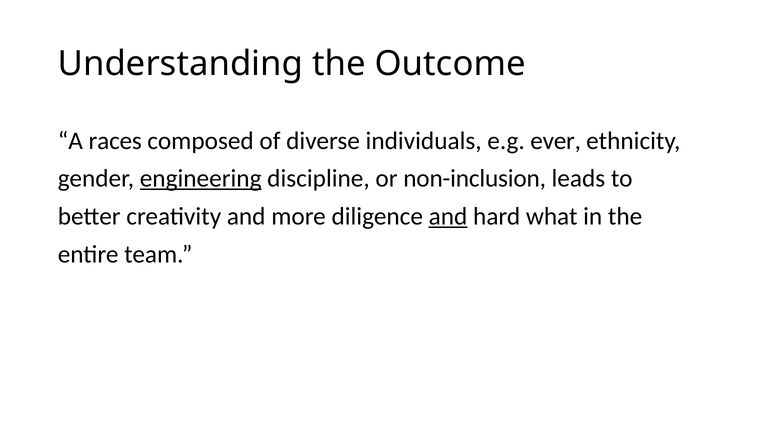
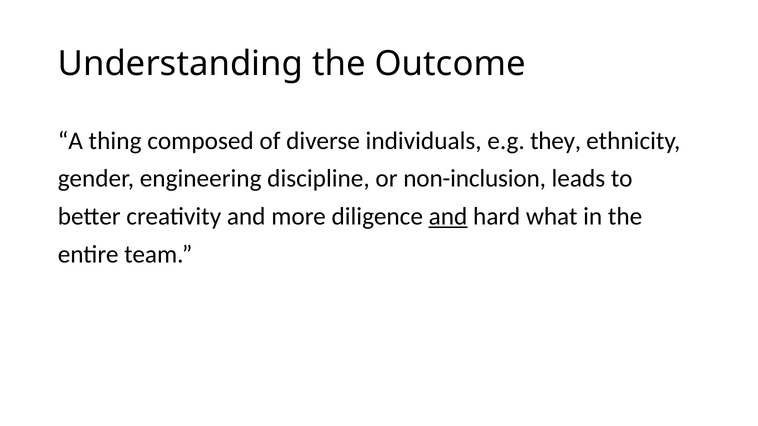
races: races -> thing (115, 141)
ever: ever -> they (556, 141)
engineering underline: present -> none (201, 179)
